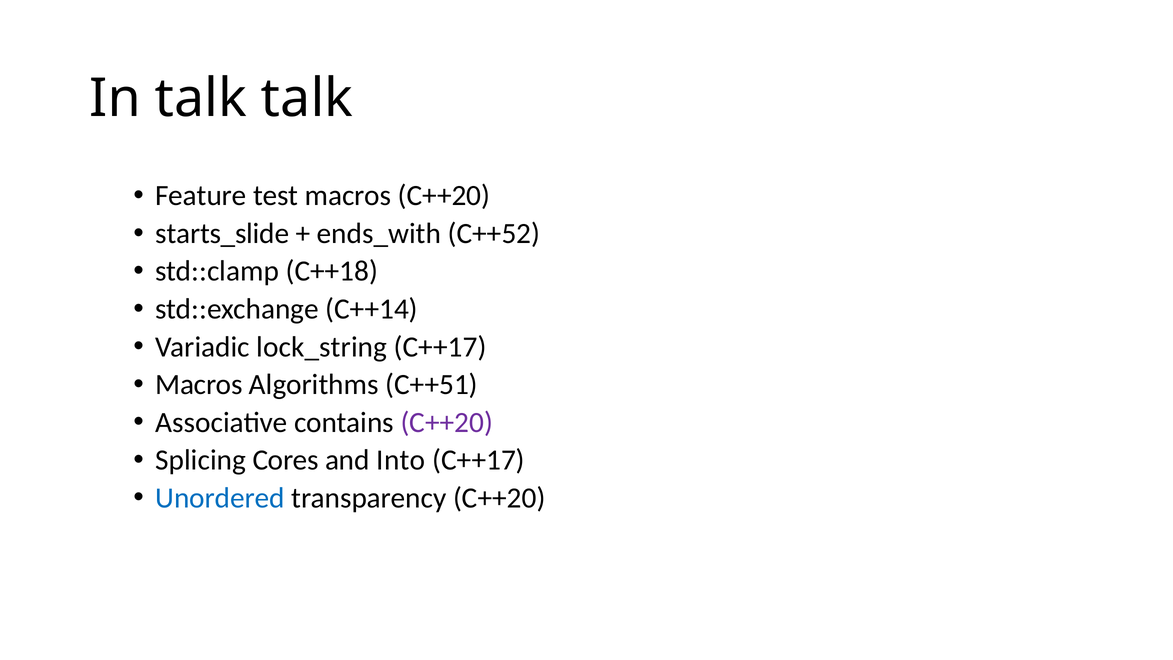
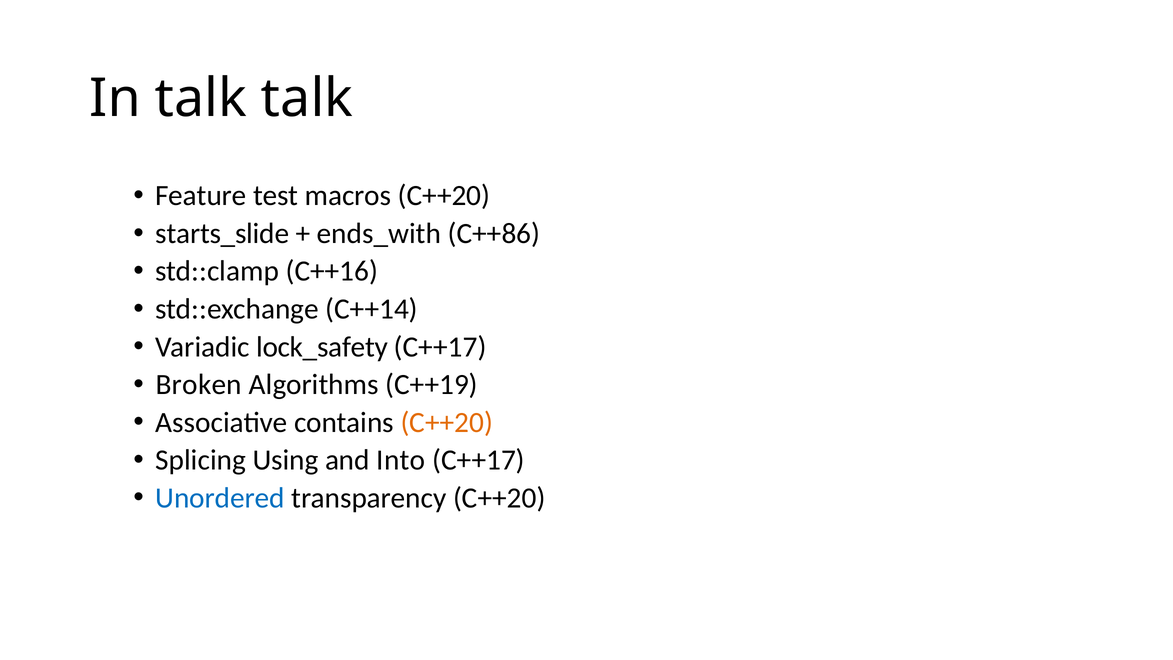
C++52: C++52 -> C++86 (494, 233)
C++18: C++18 -> C++16 (332, 271)
lock_string: lock_string -> lock_safety (322, 347)
Macros: Macros -> Broken (199, 384)
C++51: C++51 -> C++19 (432, 384)
C++20 colour: purple -> orange (447, 422)
Cores: Cores -> Using (285, 460)
